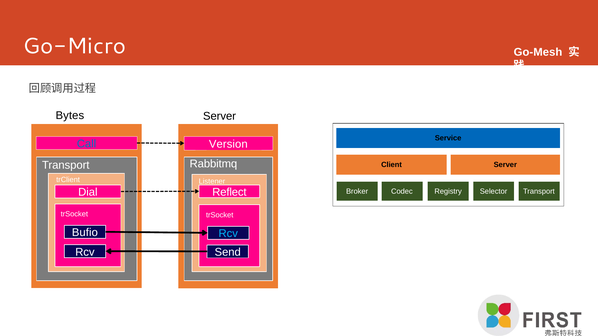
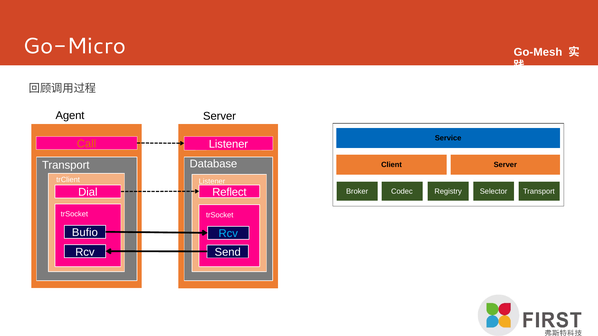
Bytes: Bytes -> Agent (70, 116)
Call colour: blue -> orange (87, 144)
Version: Version -> Listener (228, 144)
Rabbitmq: Rabbitmq -> Database (213, 164)
